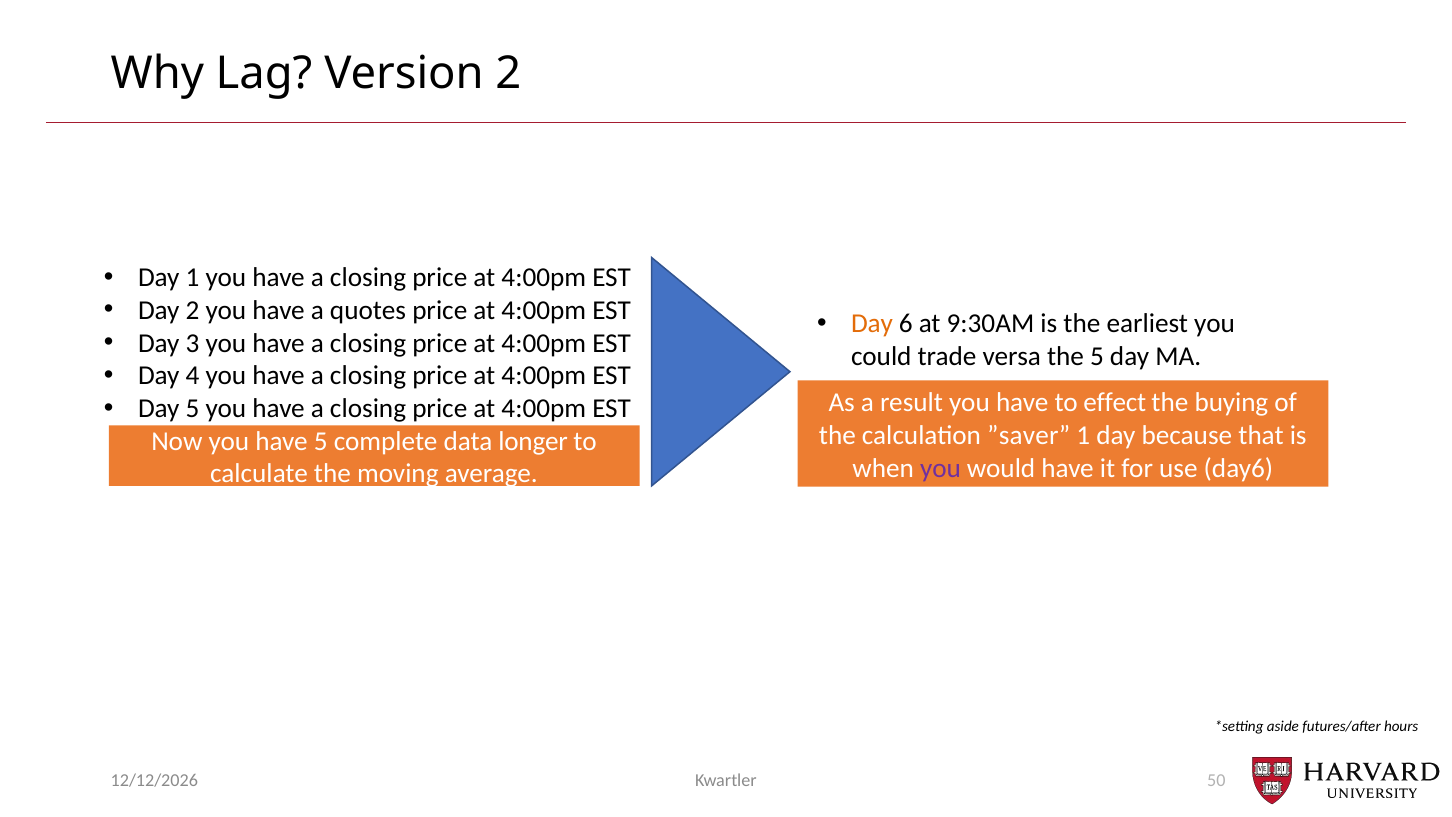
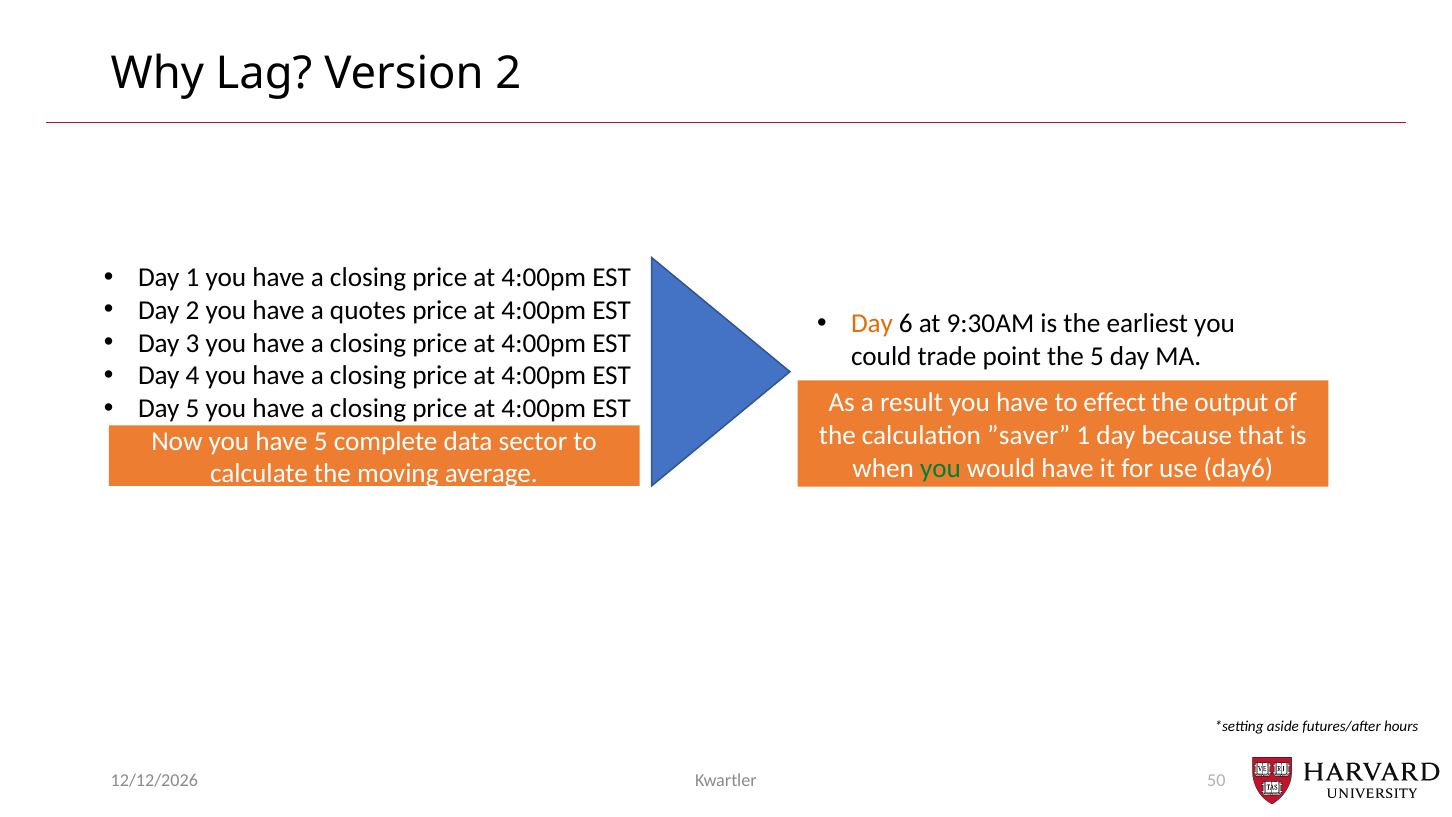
versa: versa -> point (1012, 356)
buying: buying -> output (1231, 403)
longer: longer -> sector (533, 441)
you colour: purple -> green (940, 468)
